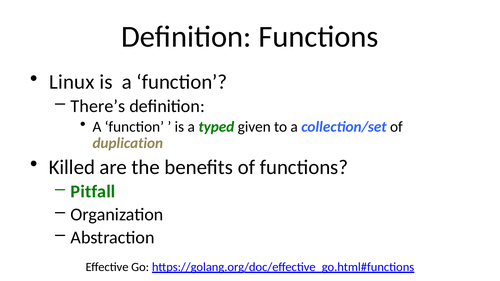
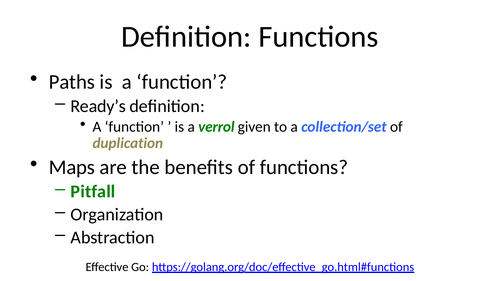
Linux: Linux -> Paths (72, 82)
There’s: There’s -> Ready’s (98, 106)
typed: typed -> verrol (216, 127)
Killed: Killed -> Maps (72, 168)
